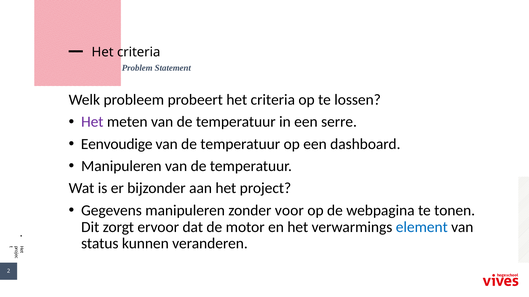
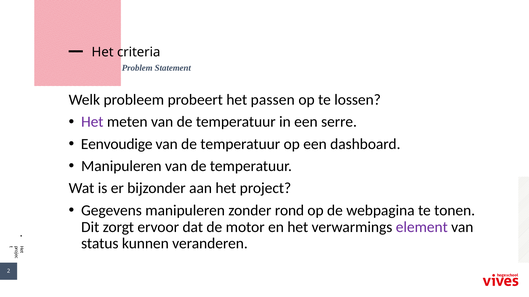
probeert het criteria: criteria -> passen (273, 100)
voor: voor -> rond (289, 211)
element colour: blue -> purple (422, 227)
